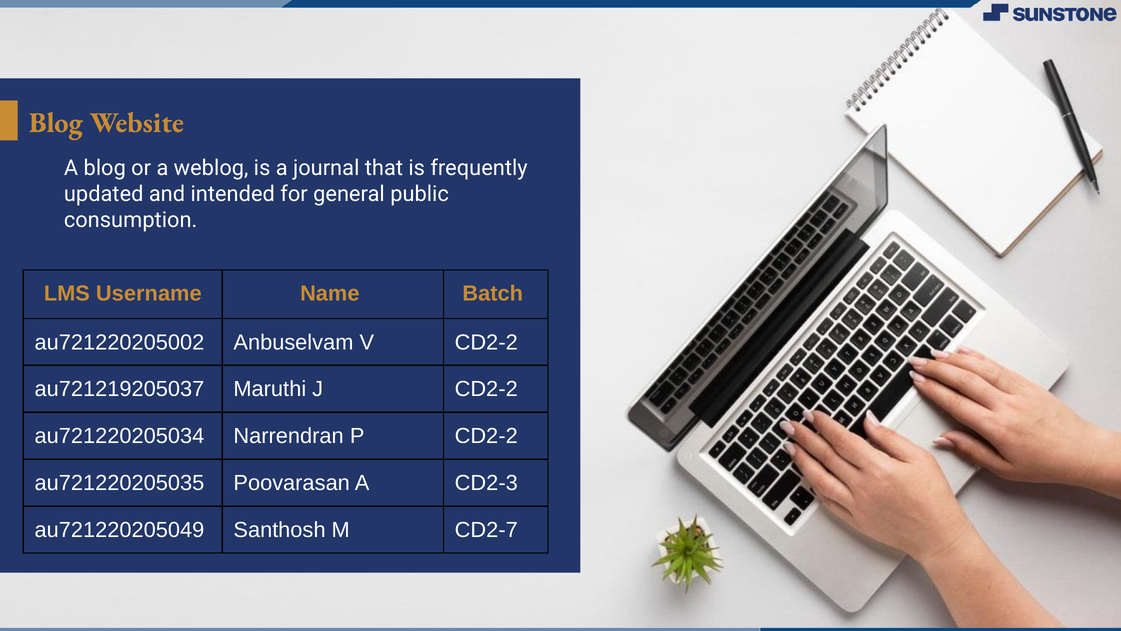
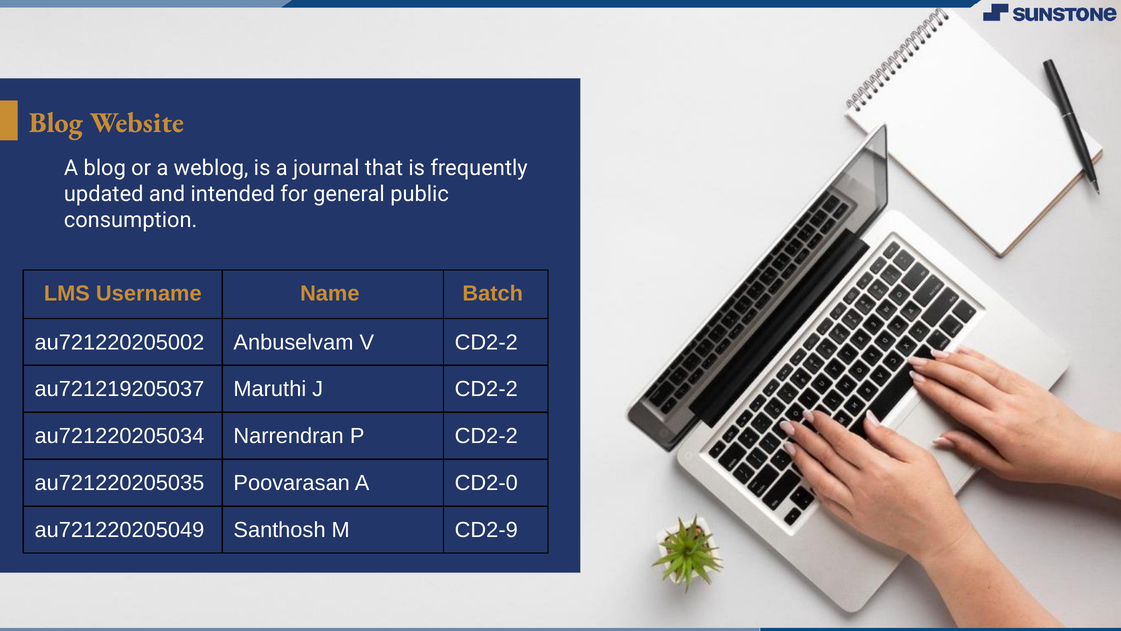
CD2-3: CD2-3 -> CD2-0 (486, 483)
CD2-7: CD2-7 -> CD2-9 (486, 530)
